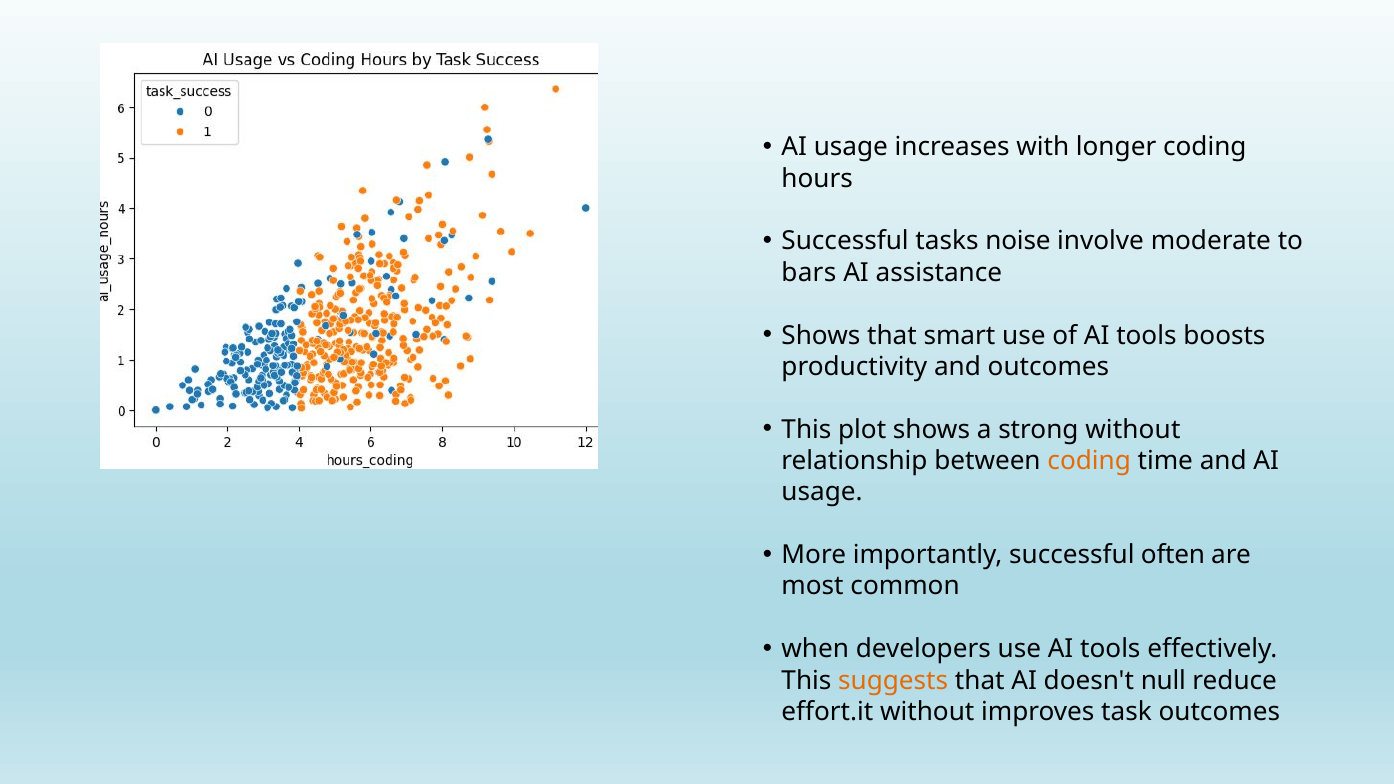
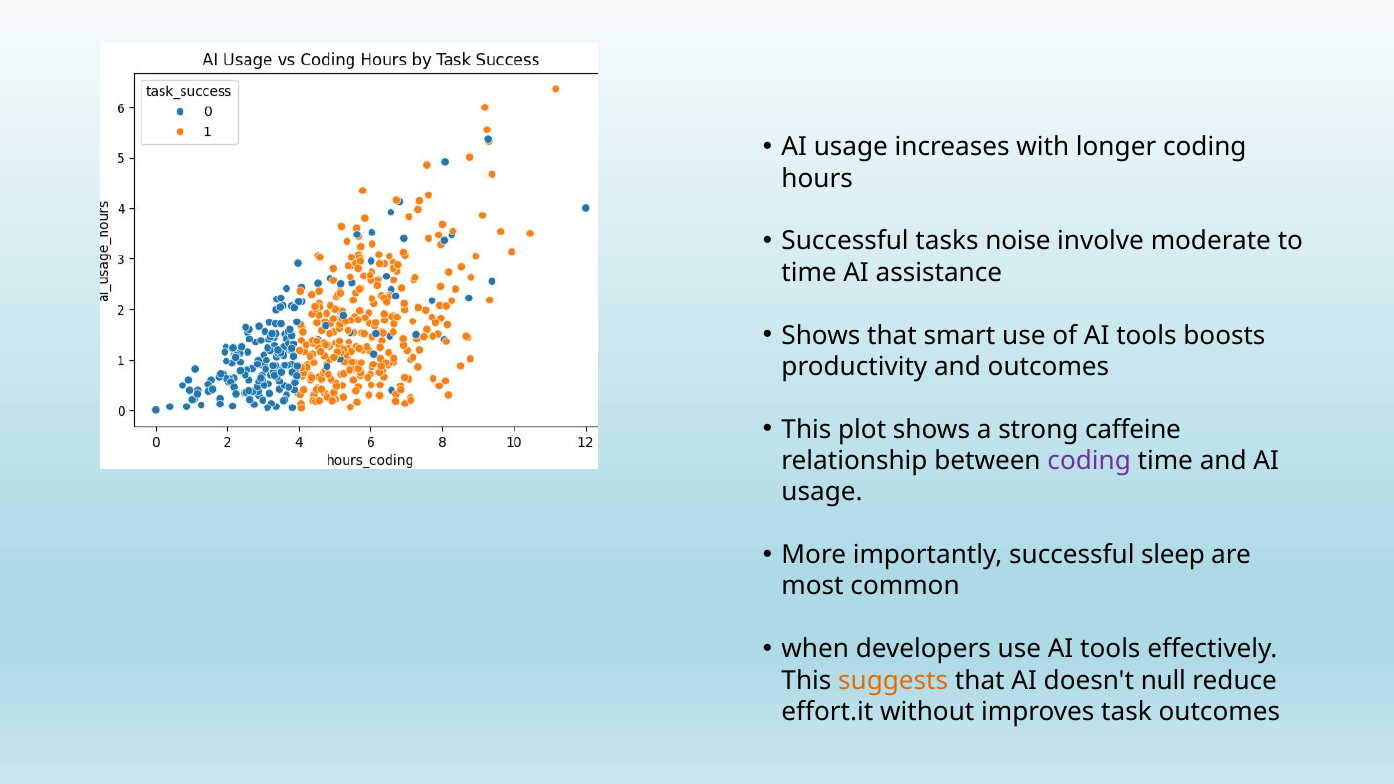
bars: bars -> time (809, 273)
strong without: without -> caffeine (1133, 430)
coding colour: orange -> purple (1089, 461)
often: often -> sleep (1173, 555)
